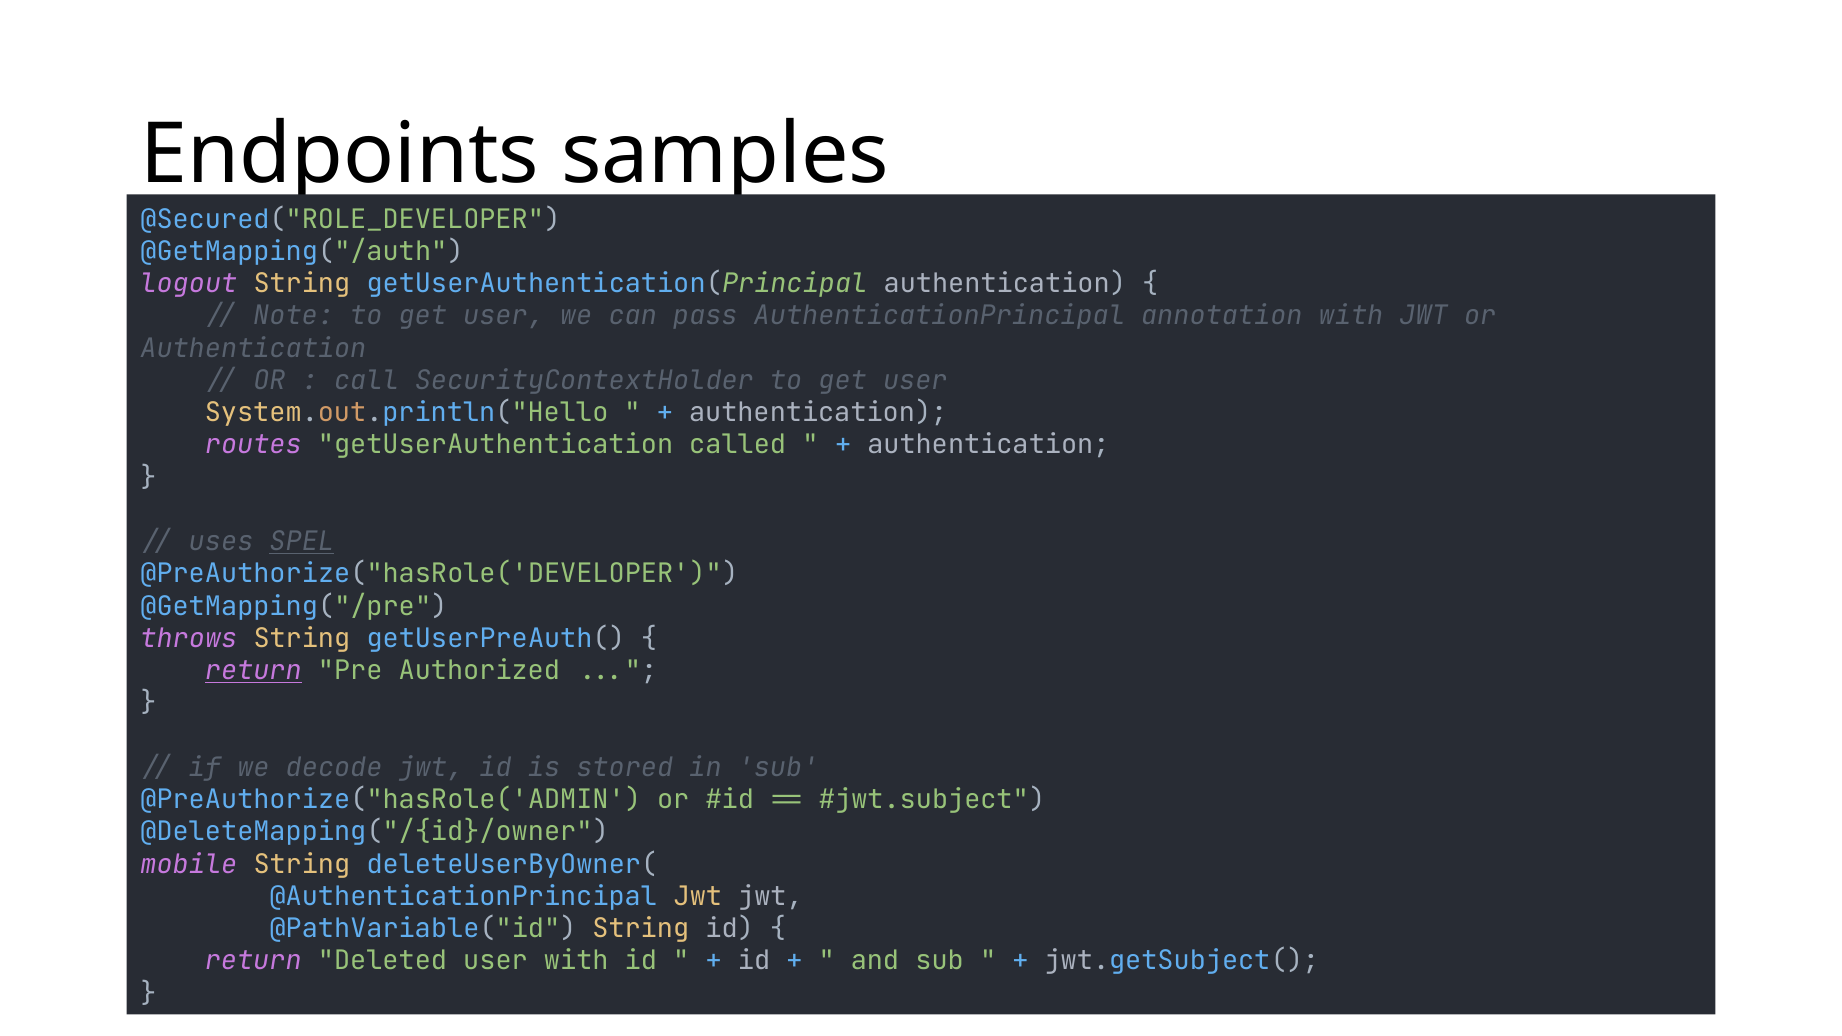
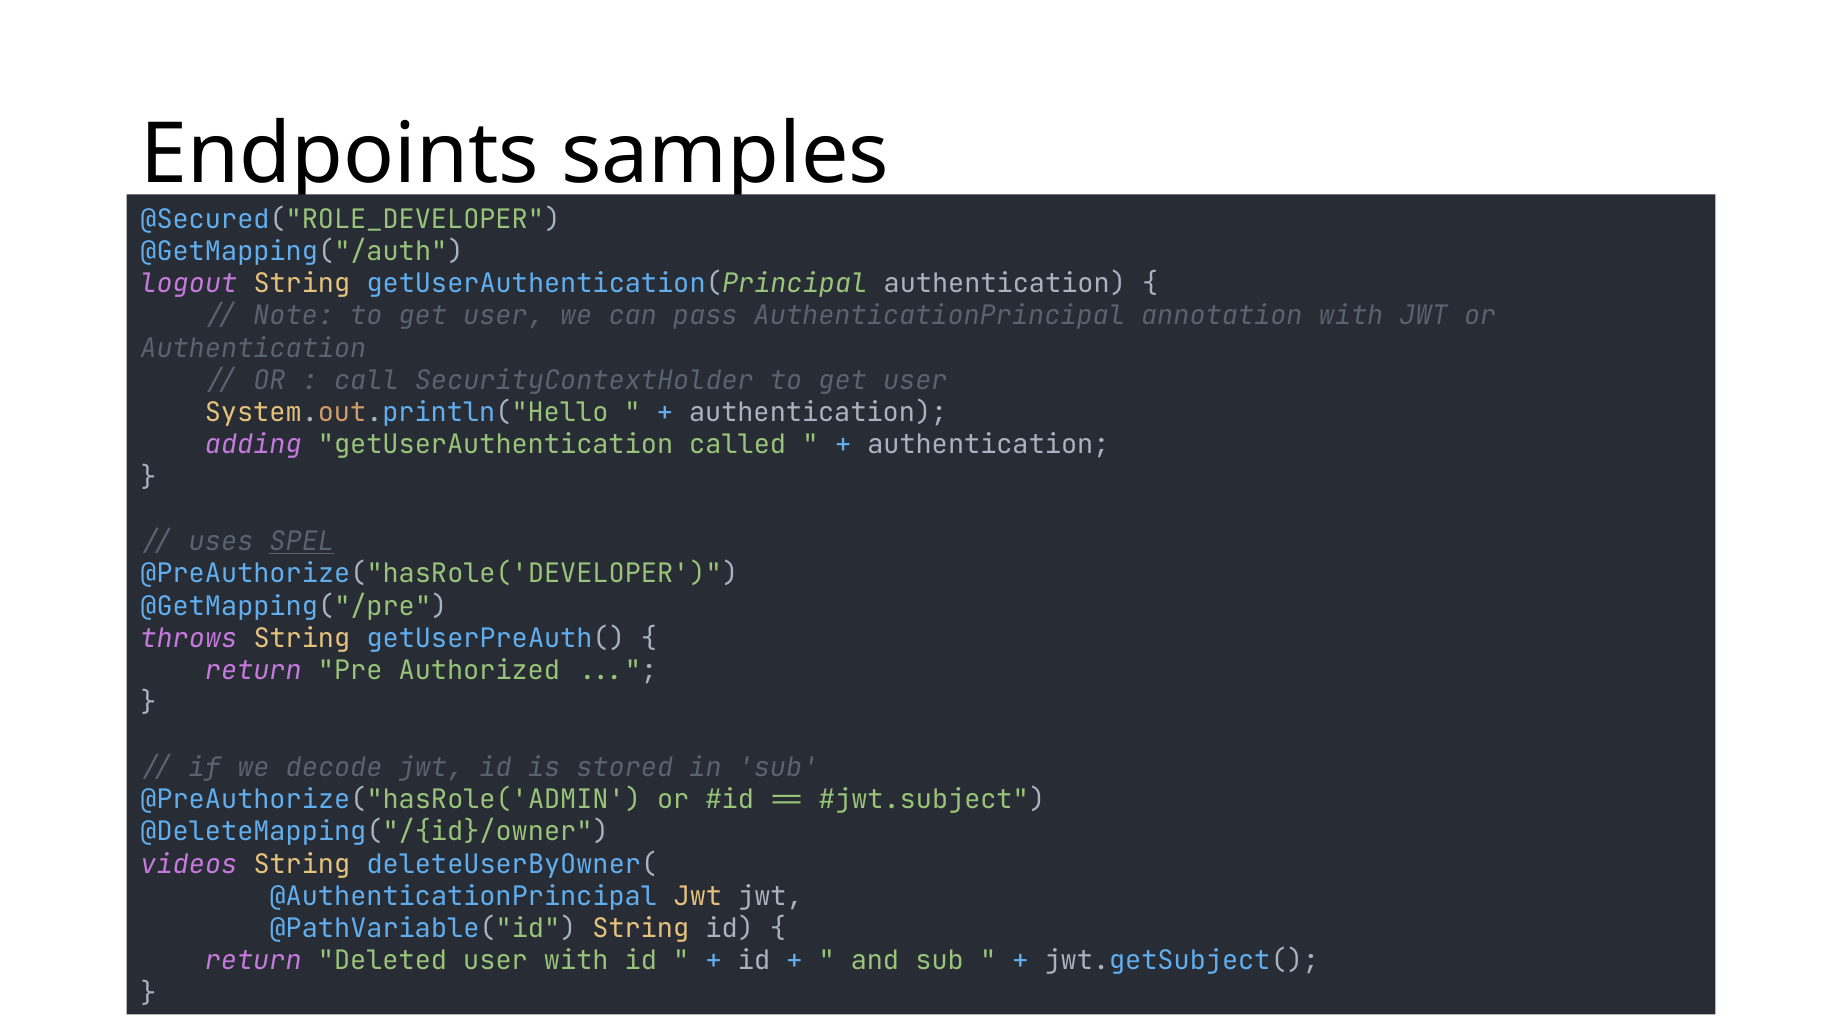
routes: routes -> adding (253, 445)
return underline: present -> none (253, 671)
mobile: mobile -> videos (189, 864)
